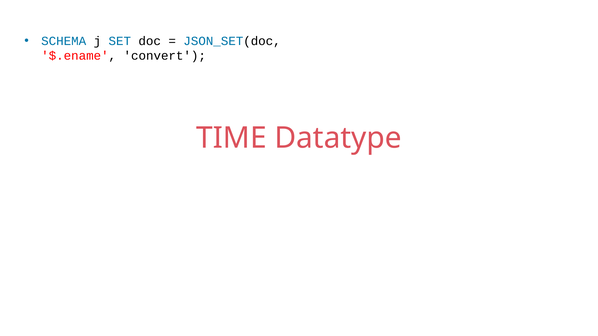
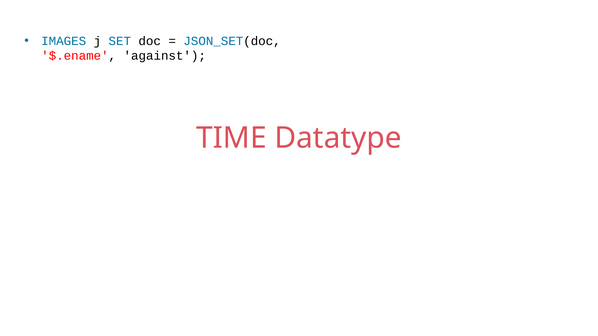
SCHEMA: SCHEMA -> IMAGES (64, 41)
convert: convert -> against (165, 56)
